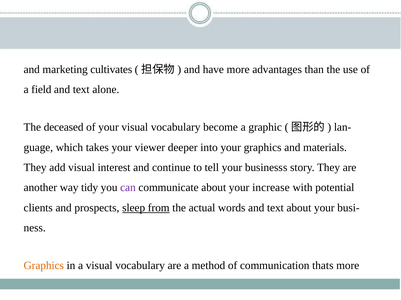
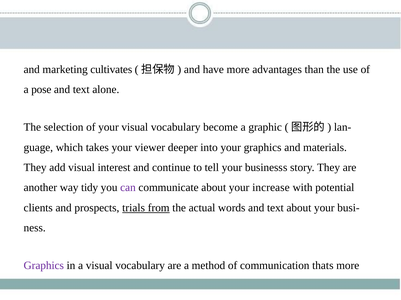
field: field -> pose (41, 90)
deceased: deceased -> selection (64, 127)
sleep: sleep -> trials (134, 208)
Graphics colour: orange -> purple (44, 265)
